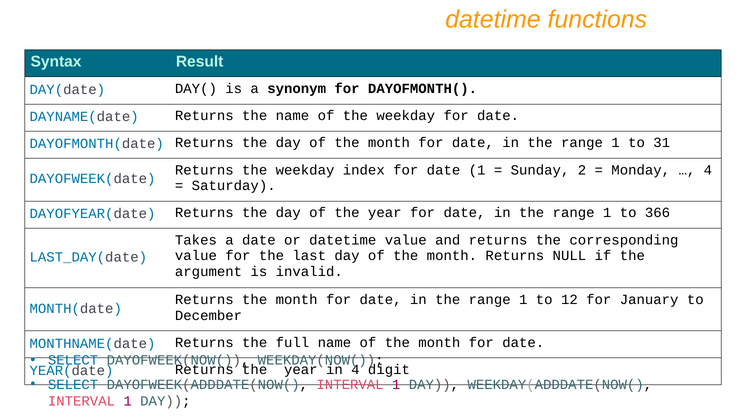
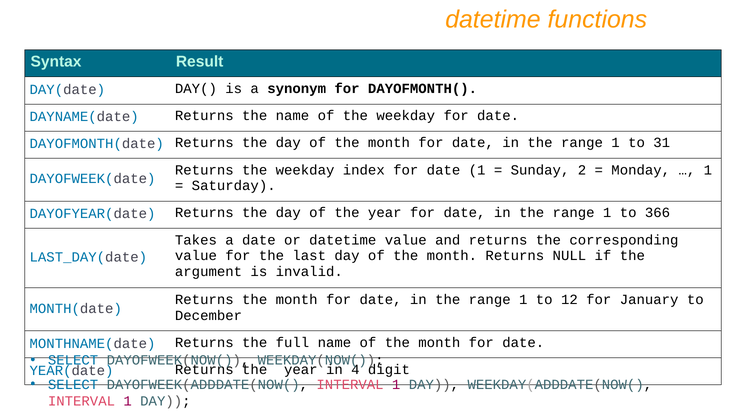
4: 4 -> 1 (708, 170)
